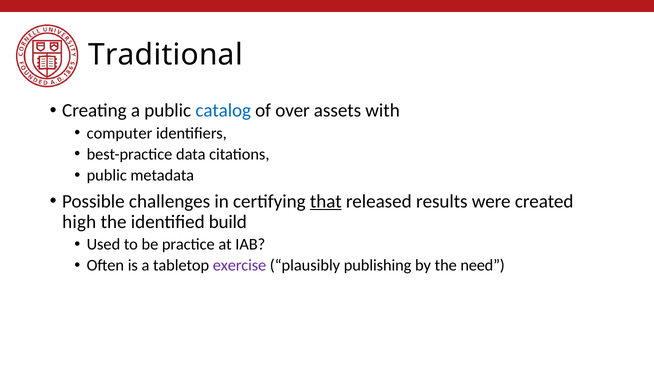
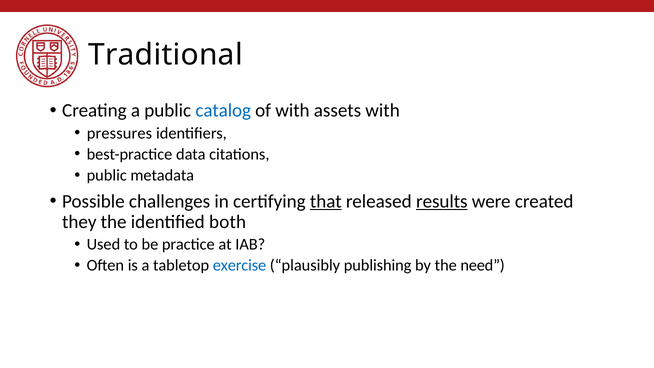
of over: over -> with (292, 111)
computer: computer -> pressures (119, 133)
results underline: none -> present (442, 201)
high: high -> they (79, 222)
build: build -> both (228, 222)
exercise colour: purple -> blue (239, 265)
